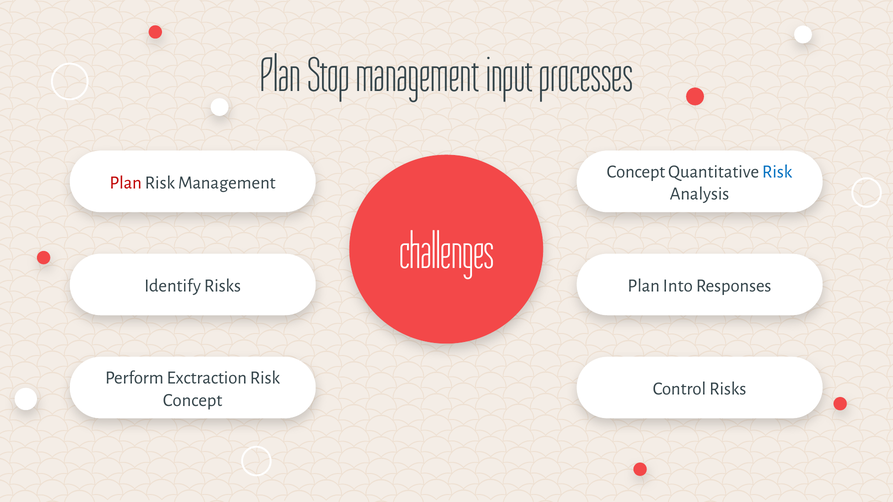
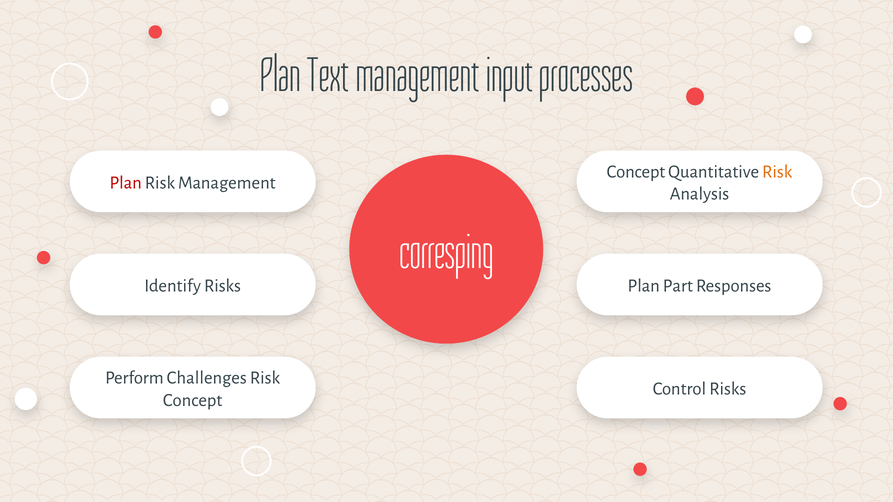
Stop: Stop -> Text (328, 75)
Risk colour: blue -> orange (777, 172)
challenges: challenges -> corresping (447, 252)
Into: Into -> Part (678, 286)
Exctraction: Exctraction -> Challenges (207, 378)
